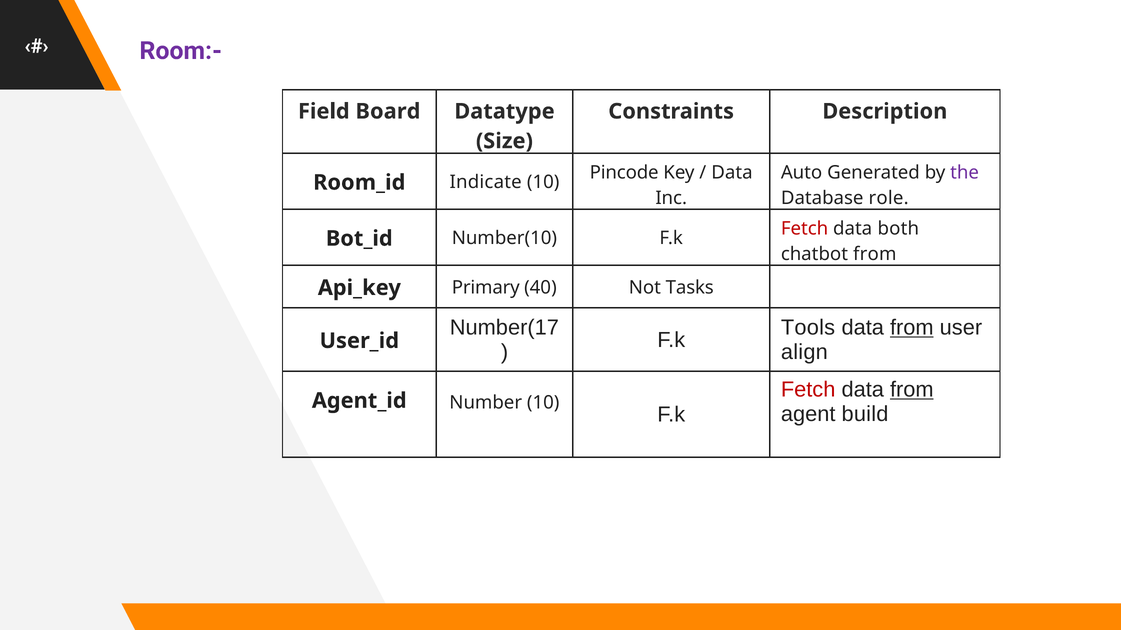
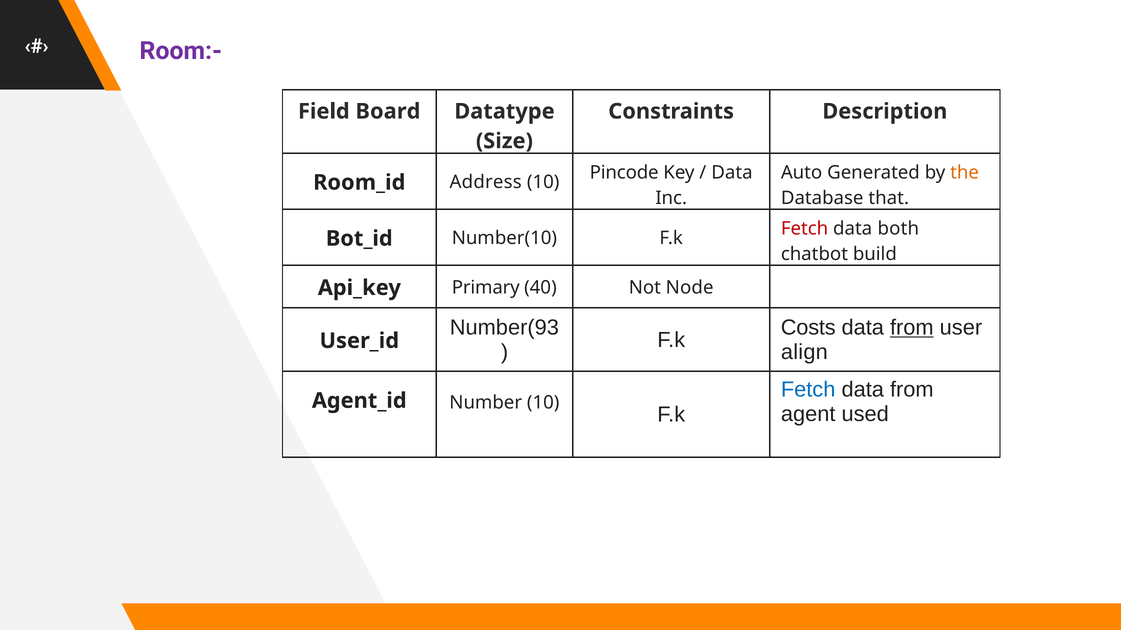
the colour: purple -> orange (965, 173)
Indicate: Indicate -> Address (486, 182)
role: role -> that (889, 198)
chatbot from: from -> build (875, 254)
Tasks: Tasks -> Node (690, 288)
Number(17: Number(17 -> Number(93 (504, 328)
Tools: Tools -> Costs (808, 328)
Fetch colour: red -> blue (808, 390)
from underline: present -> none (912, 390)
build: build -> used (865, 415)
